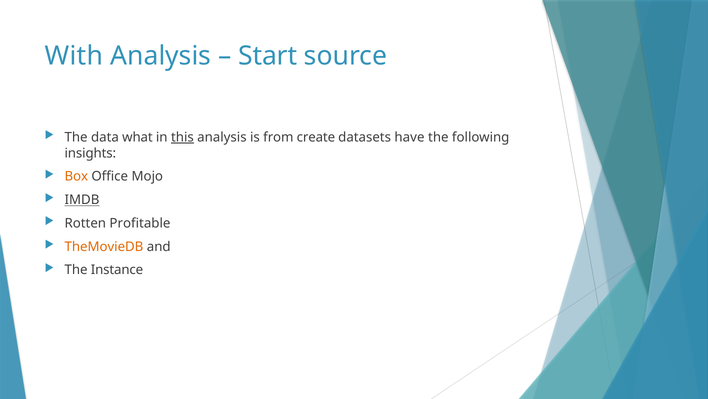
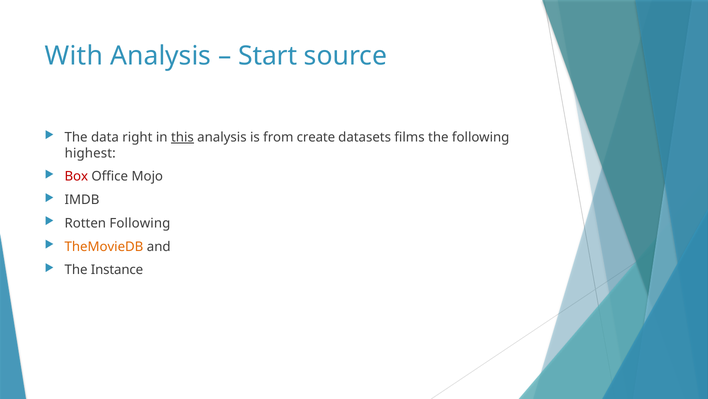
what: what -> right (137, 137)
have: have -> films (410, 137)
insights: insights -> highest (90, 153)
Box colour: orange -> red (76, 176)
IMDB underline: present -> none (82, 200)
Rotten Profitable: Profitable -> Following (140, 223)
